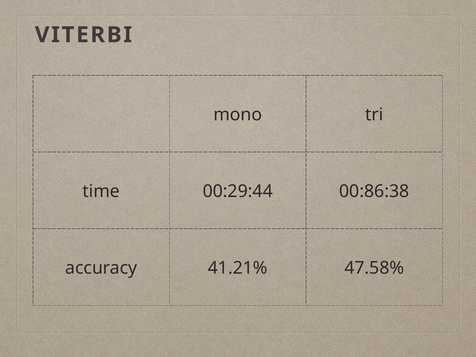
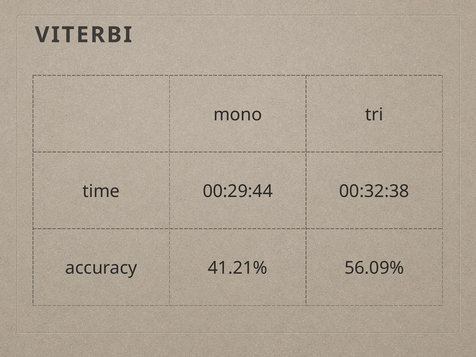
00:86:38: 00:86:38 -> 00:32:38 (374, 191)
47.58%: 47.58% -> 56.09% (374, 268)
